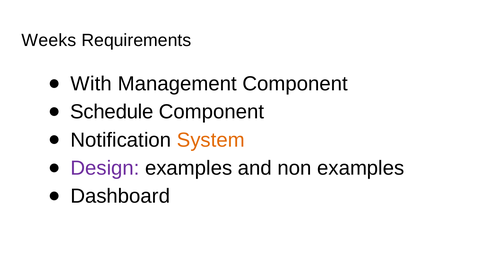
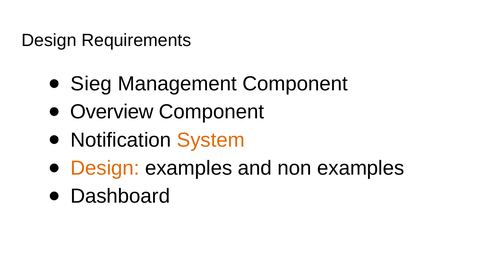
Weeks: Weeks -> Design (49, 41)
With: With -> Sieg (91, 84)
Schedule: Schedule -> Overview (112, 112)
Design colour: purple -> orange (105, 168)
